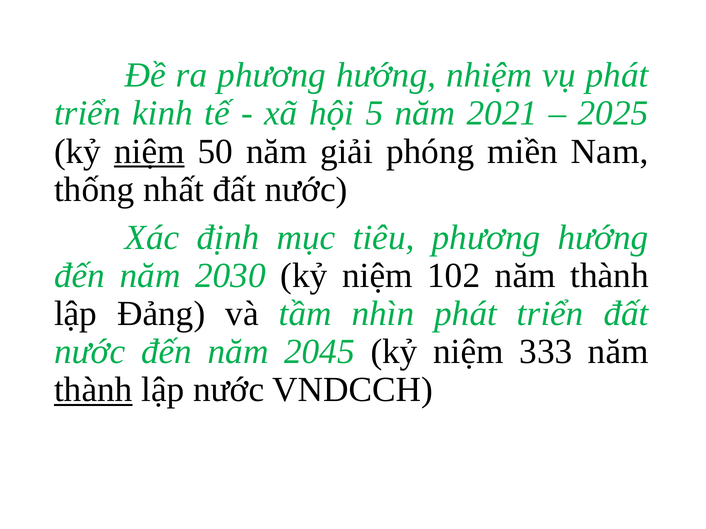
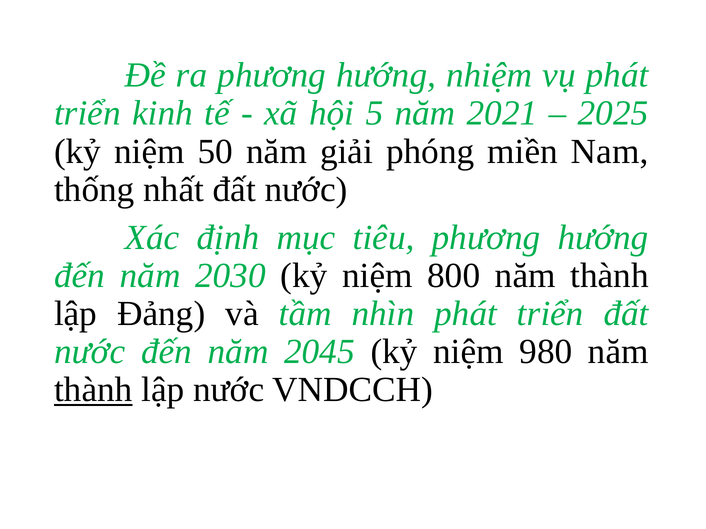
niệm underline: present -> none (149, 152)
102: 102 -> 800 (454, 276)
333: 333 -> 980 (546, 352)
